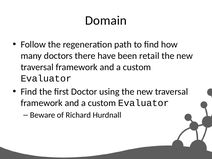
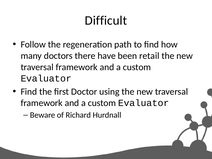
Domain: Domain -> Difficult (106, 21)
